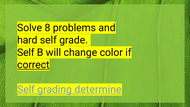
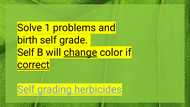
8: 8 -> 1 (47, 28)
hard: hard -> birth (27, 40)
change underline: none -> present (80, 52)
determine: determine -> herbicides (98, 89)
